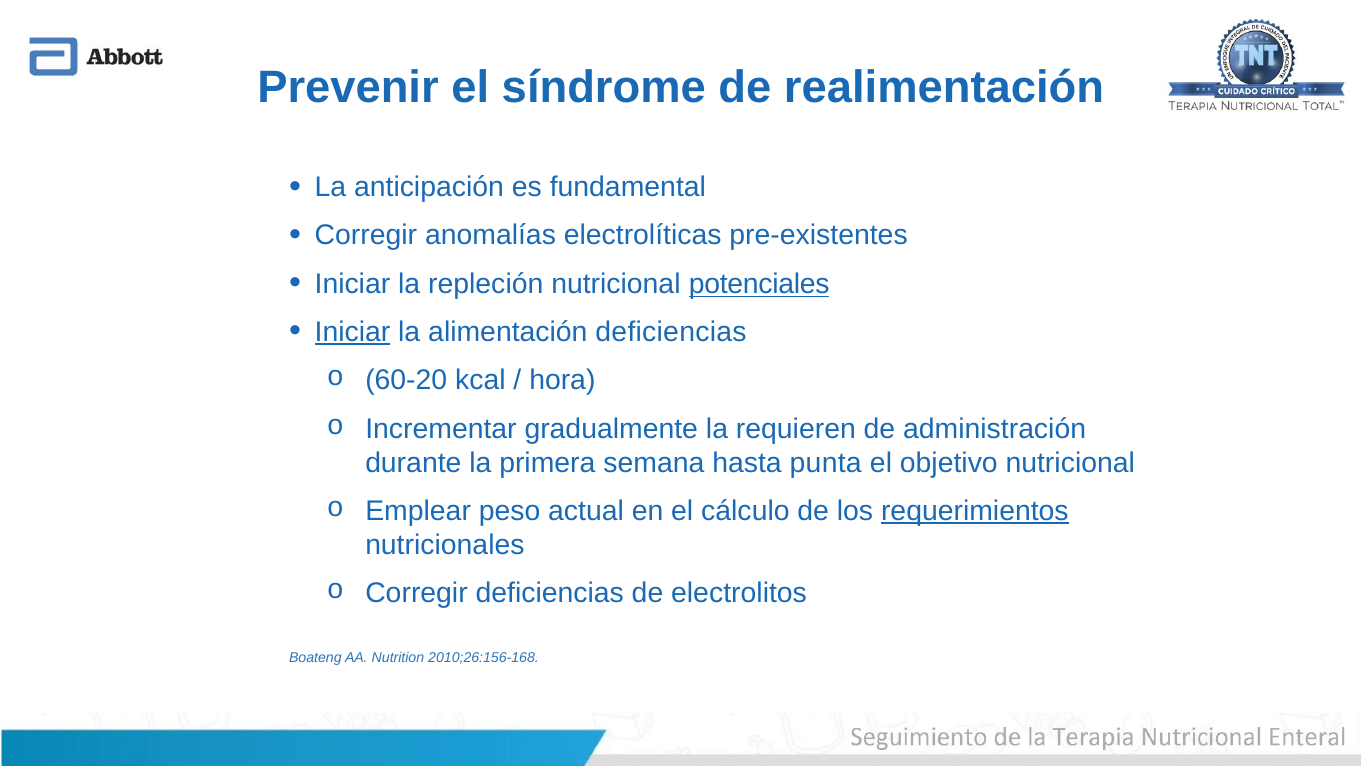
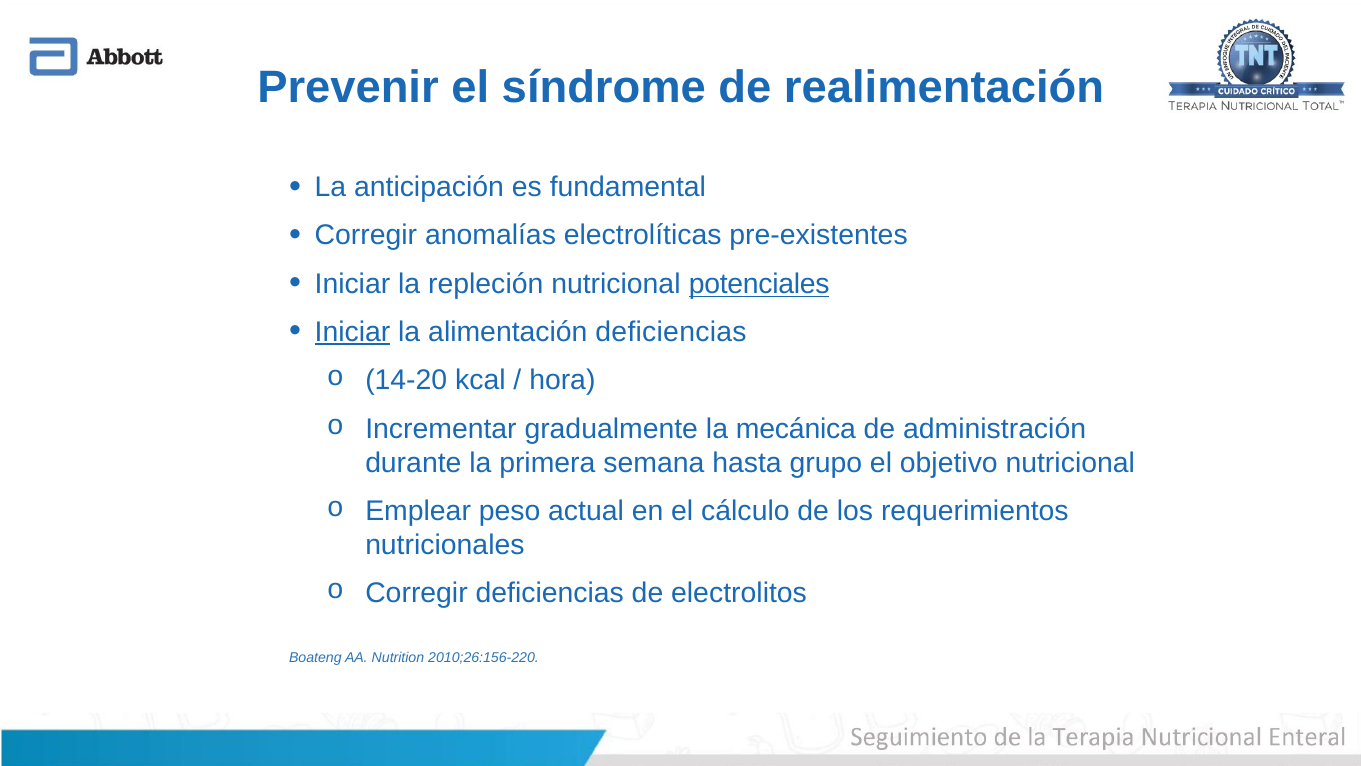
60-20: 60-20 -> 14-20 (406, 380)
requieren: requieren -> mecánica (796, 428)
punta: punta -> grupo (826, 462)
requerimientos underline: present -> none (975, 511)
2010;26:156-168: 2010;26:156-168 -> 2010;26:156-220 (484, 658)
